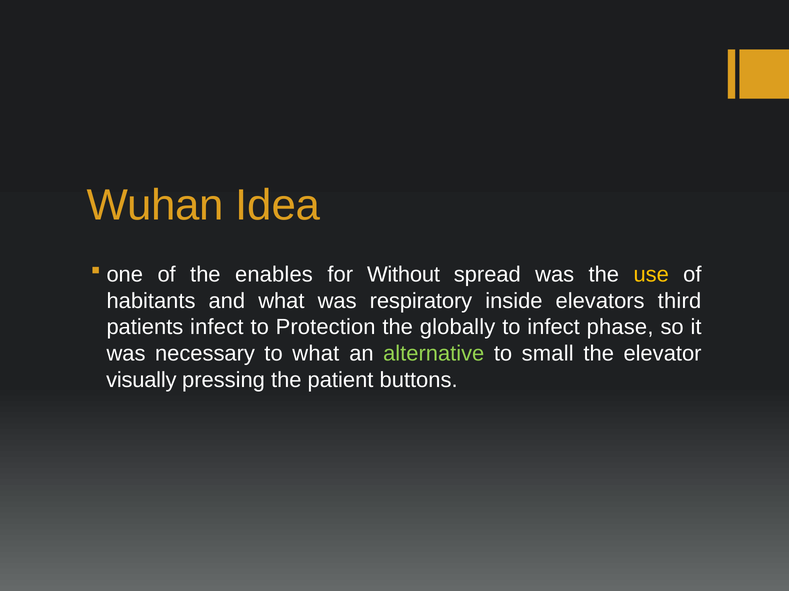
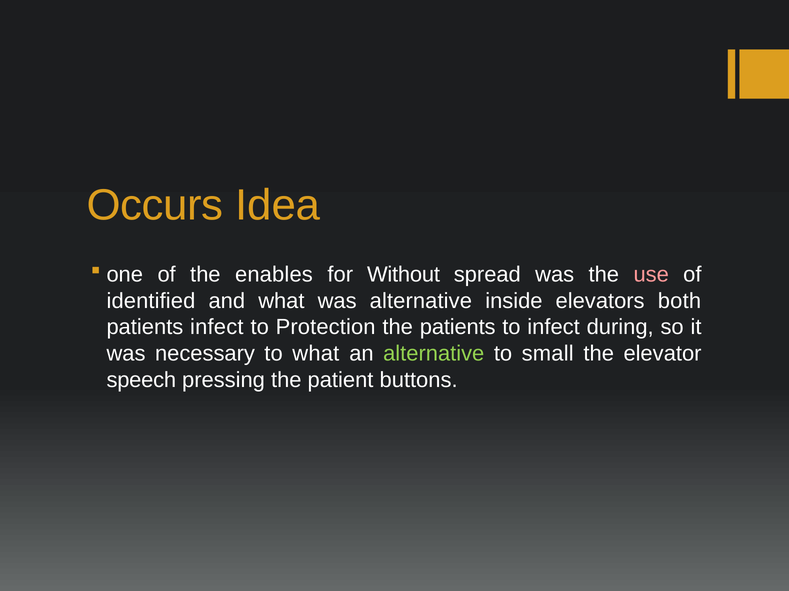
Wuhan: Wuhan -> Occurs (155, 206)
use colour: yellow -> pink (651, 275)
habitants: habitants -> identified (151, 301)
was respiratory: respiratory -> alternative (421, 301)
third: third -> both (679, 301)
the globally: globally -> patients (458, 328)
phase: phase -> during (620, 328)
visually: visually -> speech (141, 380)
